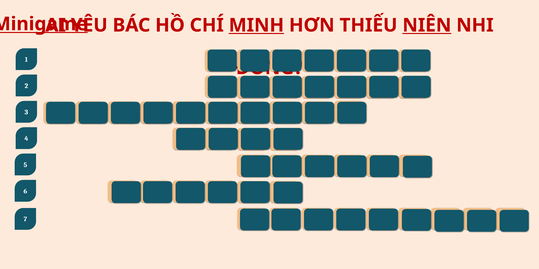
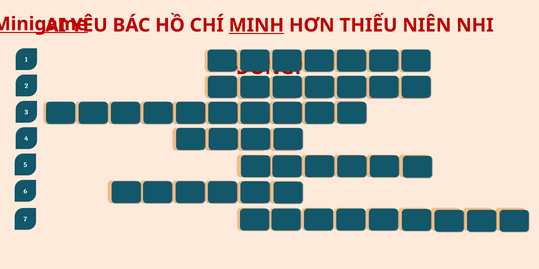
NIÊN underline: present -> none (427, 25)
